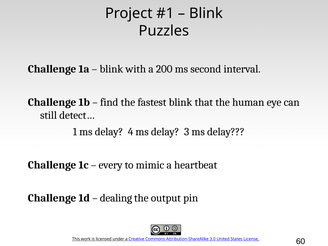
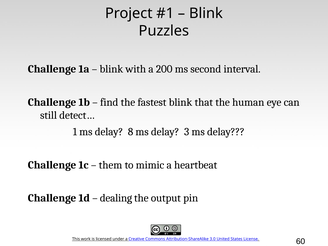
4: 4 -> 8 (131, 132)
every: every -> them (111, 165)
